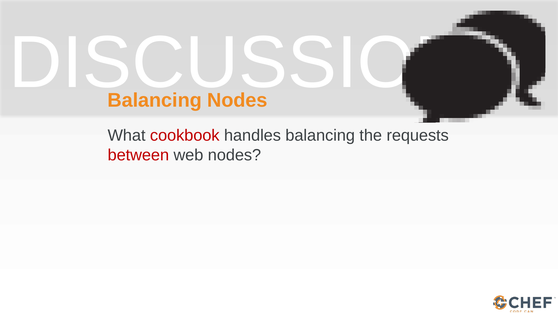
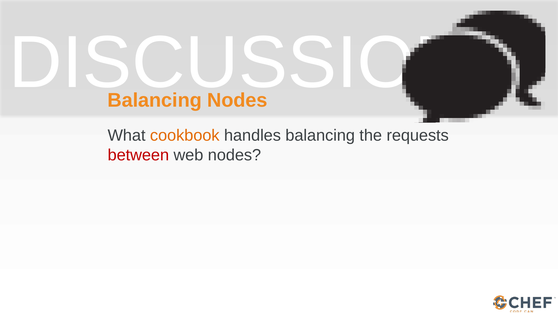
cookbook colour: red -> orange (185, 135)
